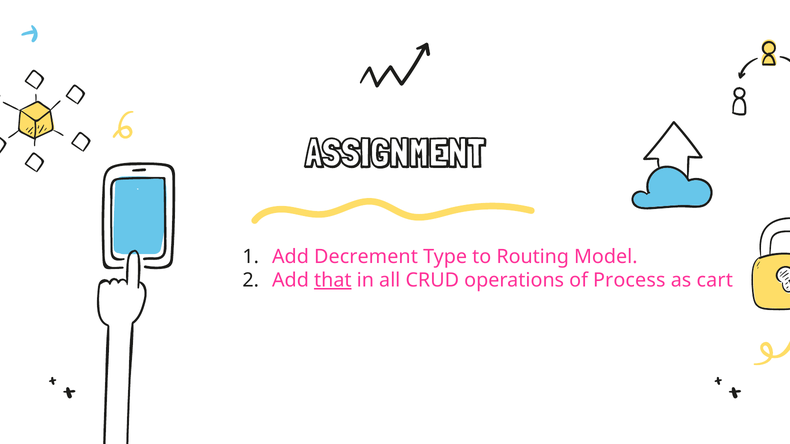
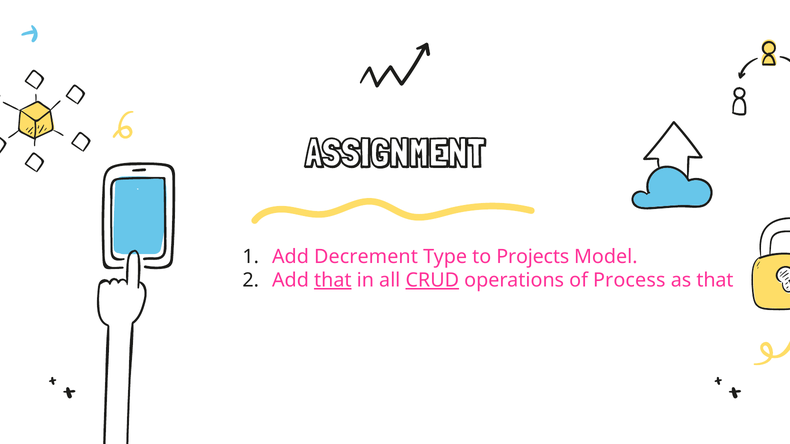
Routing: Routing -> Projects (533, 257)
CRUD underline: none -> present (432, 281)
as cart: cart -> that (715, 281)
